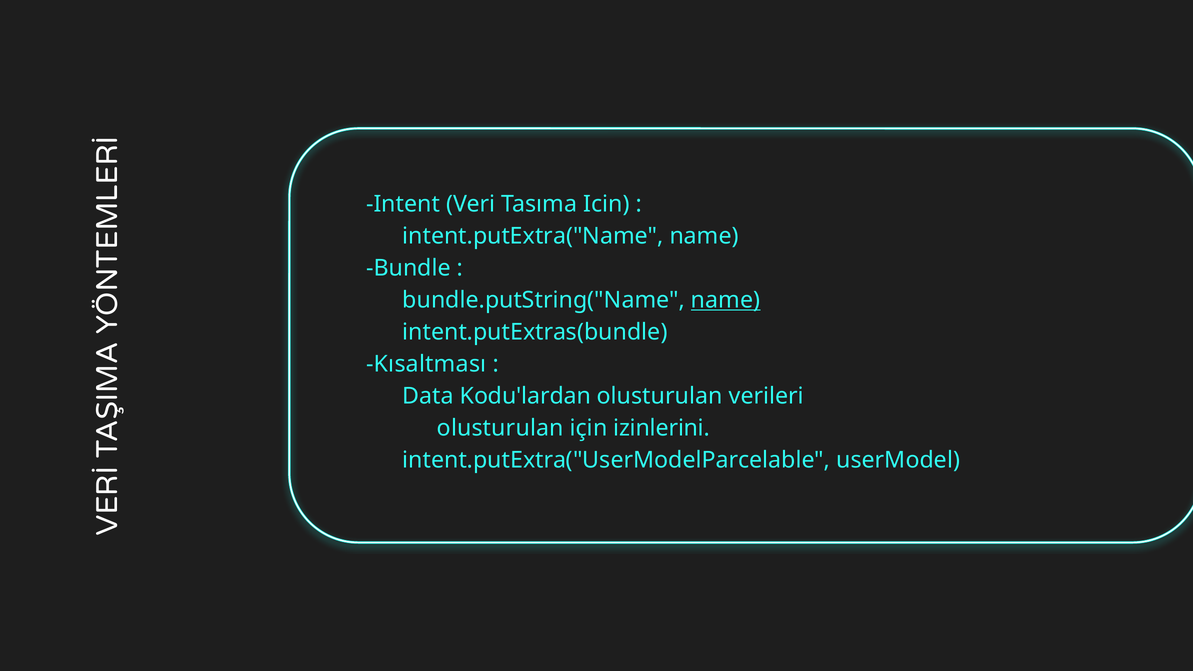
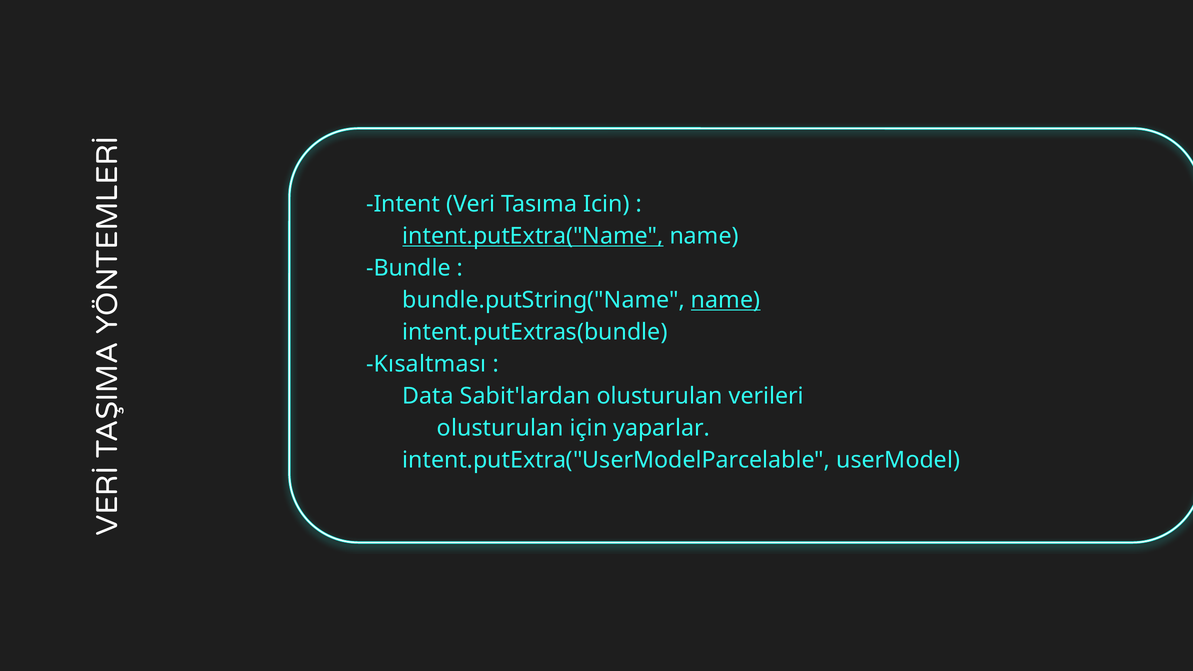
intent.putExtra("Name underline: none -> present (533, 236)
Kodu'lardan: Kodu'lardan -> Sabit'lardan (525, 396)
izinlerini: izinlerini -> yaparlar (662, 428)
